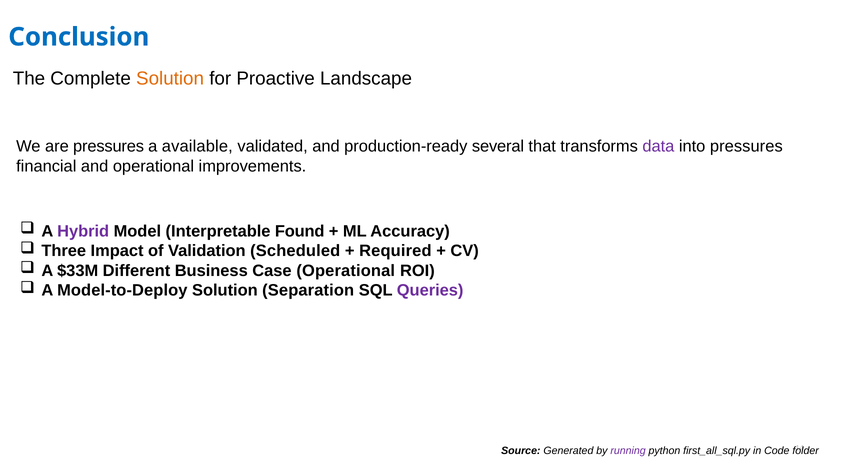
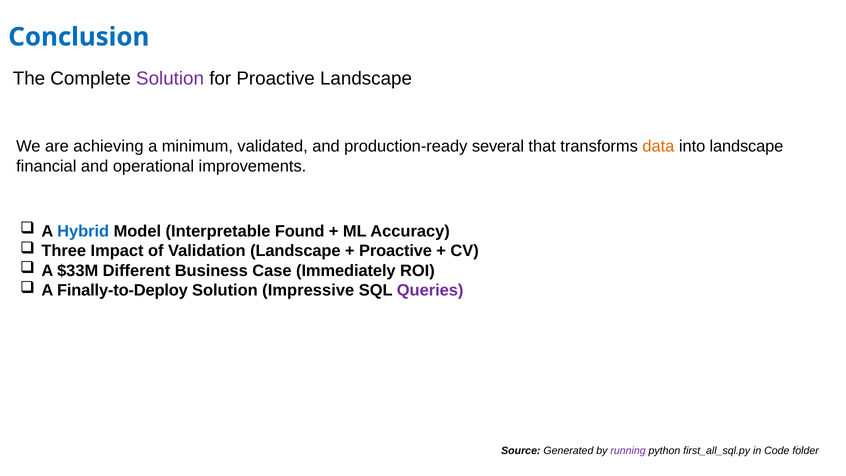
Solution colour: orange -> purple (170, 78)
are pressures: pressures -> achieving (108, 147)
available: available -> minimum (197, 147)
data colour: purple -> orange (658, 147)
into pressures: pressures -> landscape (746, 147)
Hybrid colour: purple -> blue (83, 231)
Validation Scheduled: Scheduled -> Landscape (295, 251)
Required: Required -> Proactive (396, 251)
Case Operational: Operational -> Immediately (346, 271)
Model-to-Deploy: Model-to-Deploy -> Finally-to-Deploy (122, 290)
Separation: Separation -> Impressive (308, 290)
